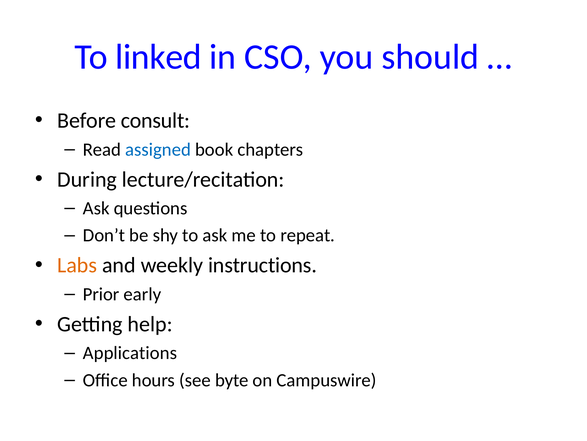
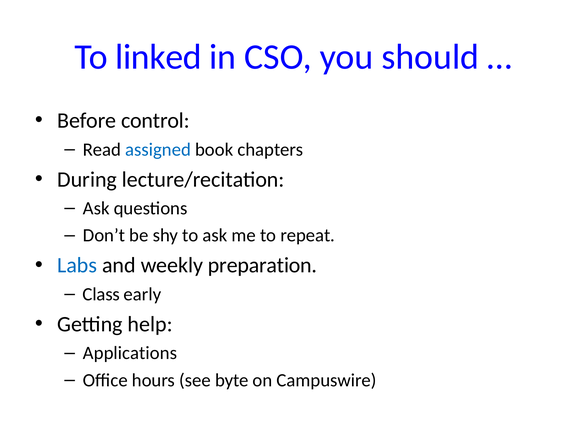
consult: consult -> control (155, 120)
Labs colour: orange -> blue (77, 265)
instructions: instructions -> preparation (263, 265)
Prior: Prior -> Class (101, 294)
